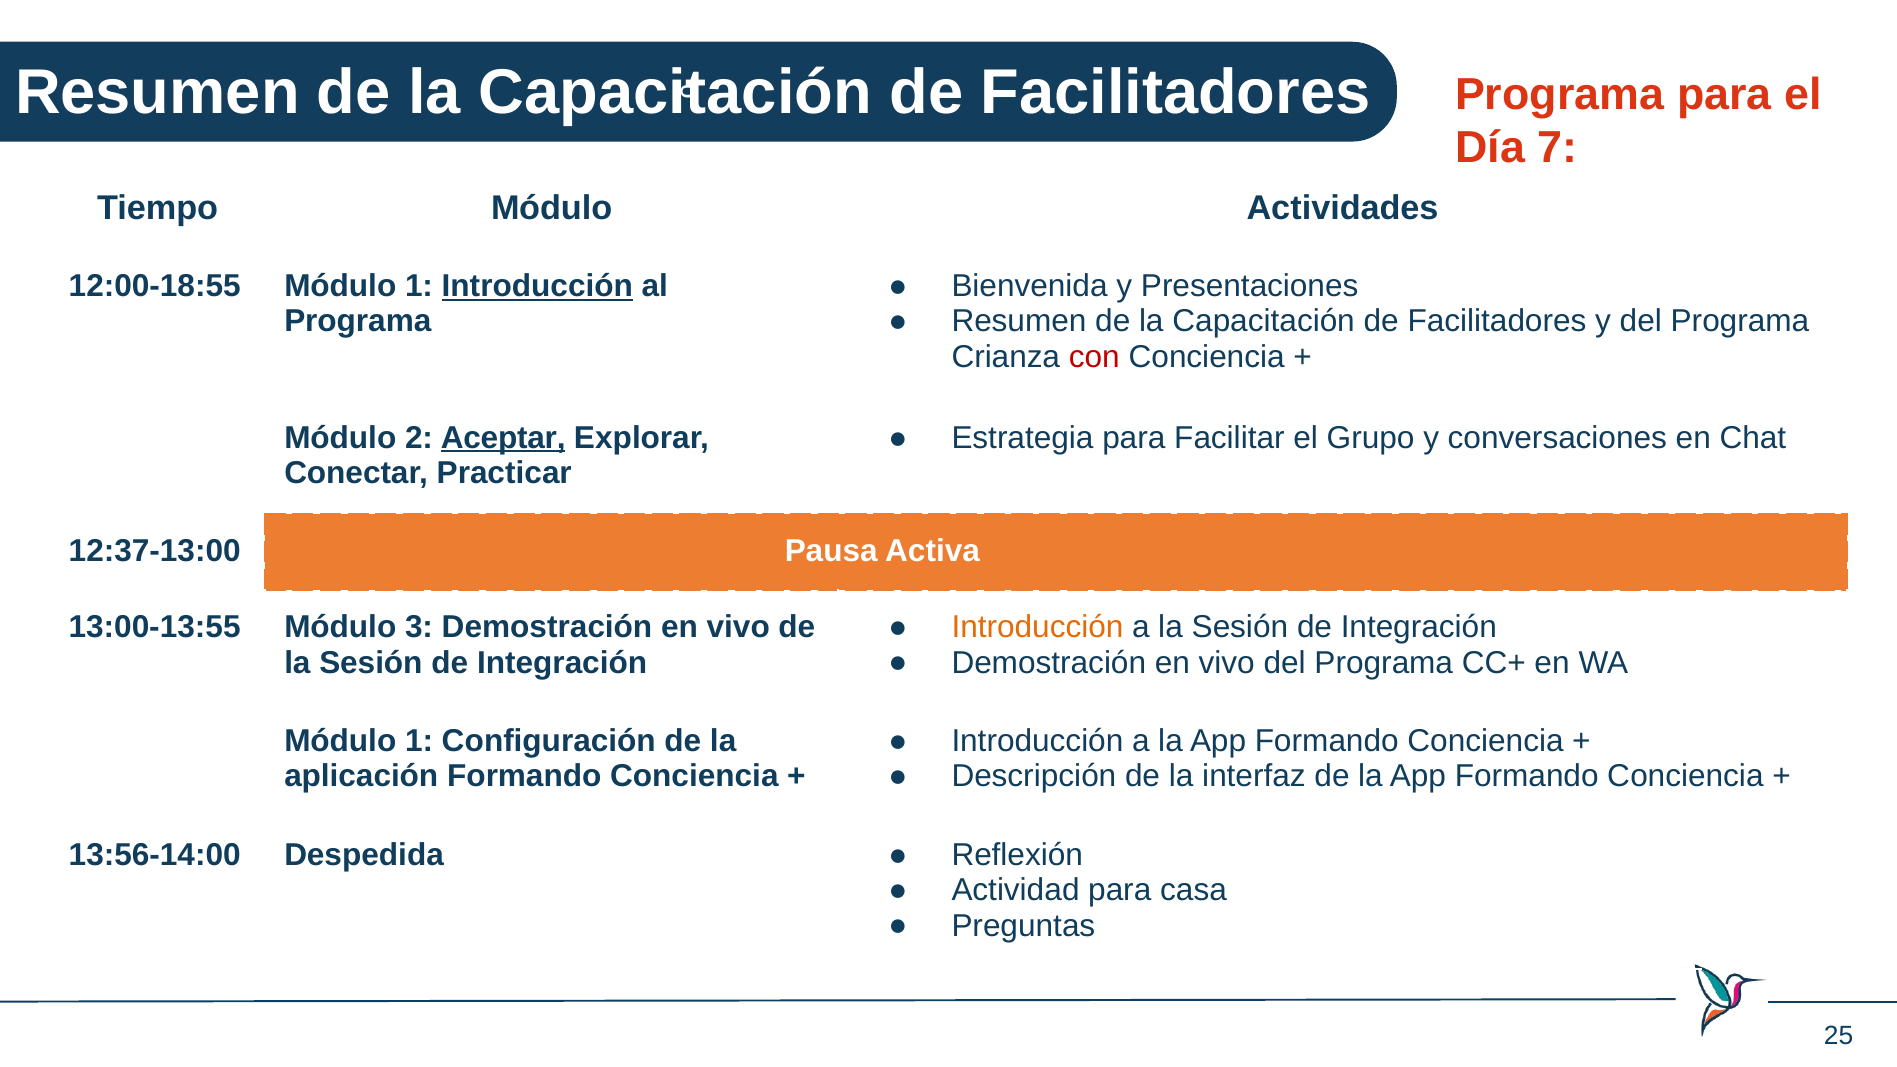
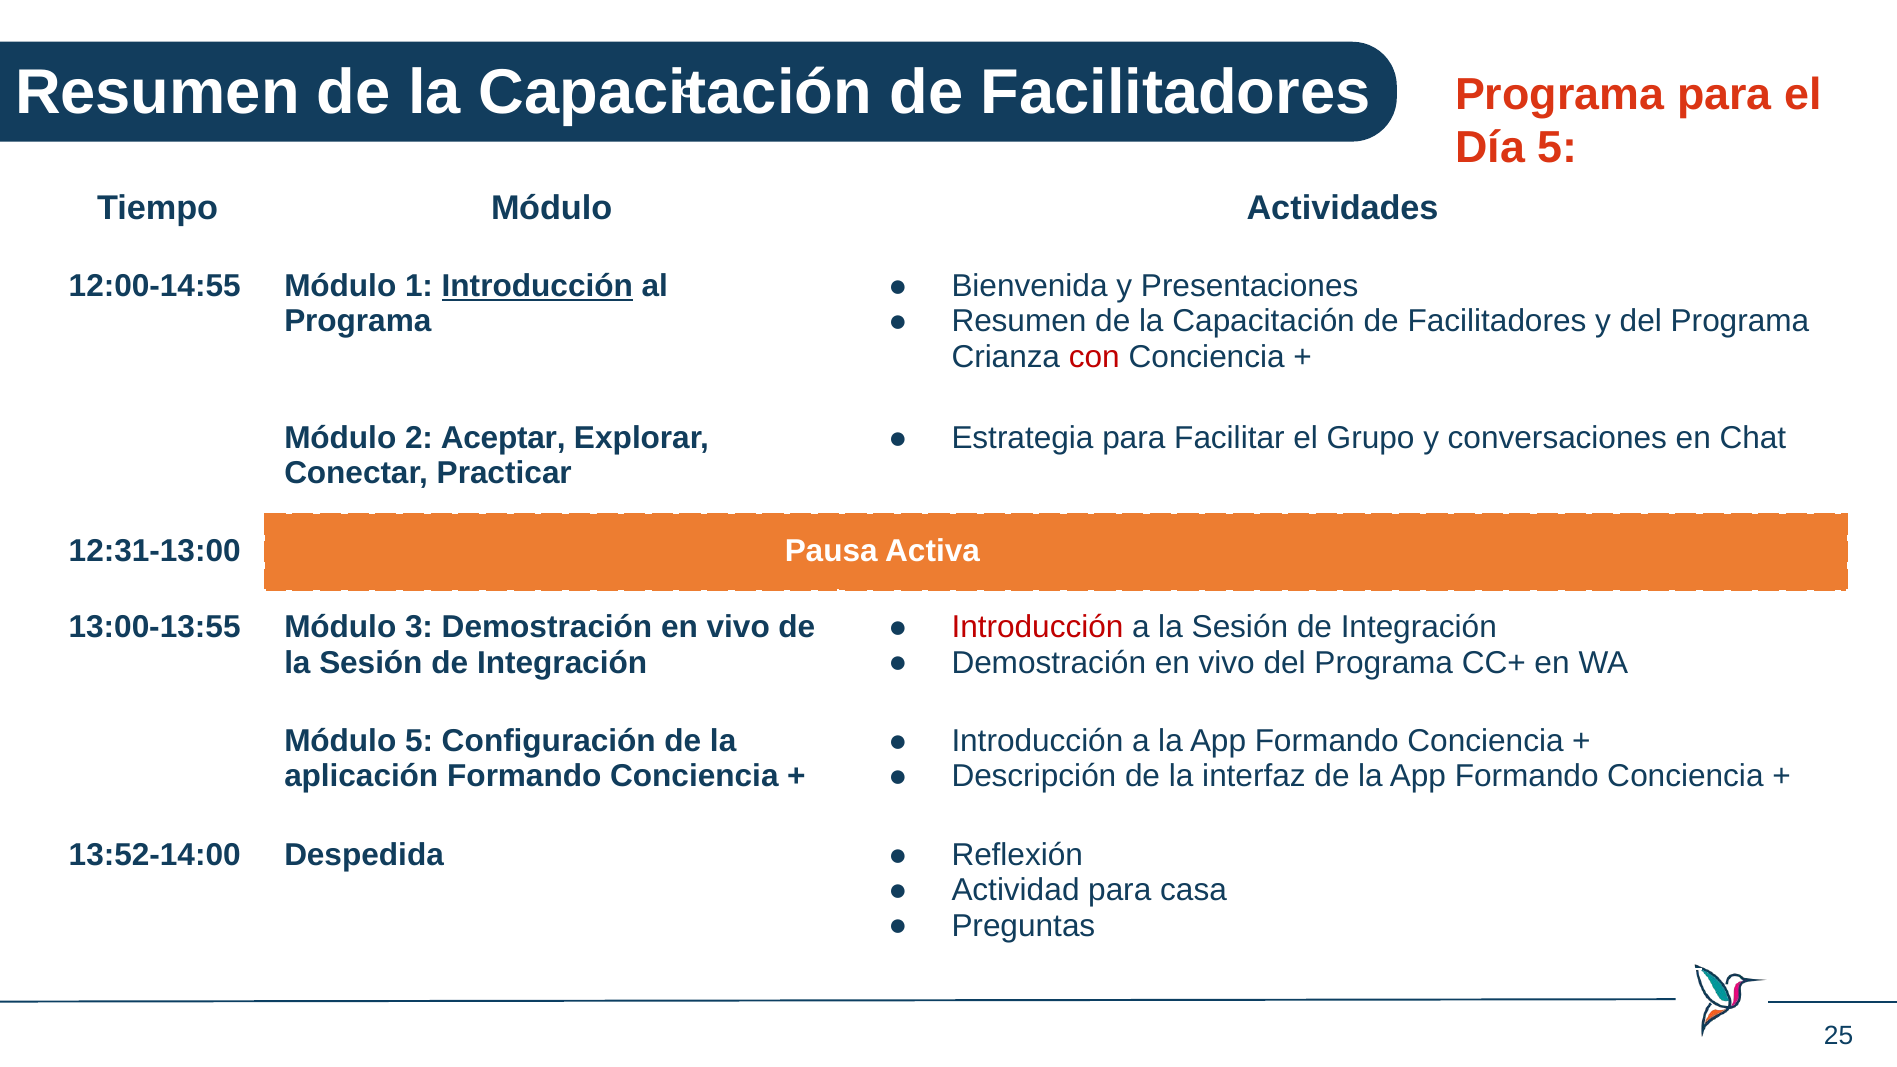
Día 7: 7 -> 5 (1557, 148)
12:00-18:55: 12:00-18:55 -> 12:00-14:55 (155, 286)
Aceptar underline: present -> none (503, 438)
12:37-13:00: 12:37-13:00 -> 12:31-13:00 (155, 552)
Introducción colour: orange -> red (1038, 627)
1: 1 -> 5 (419, 741)
13:56-14:00: 13:56-14:00 -> 13:52-14:00 (155, 855)
